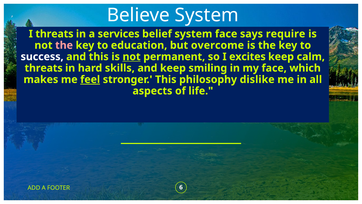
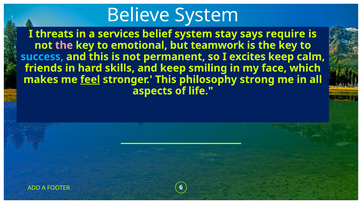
system face: face -> stay (226, 34)
education: education -> emotional (139, 45)
overcome: overcome -> teamwork (218, 45)
success colour: white -> light blue (42, 57)
not underline: present -> none (132, 57)
threats: threats -> friends (44, 68)
dislike: dislike -> strong (257, 79)
